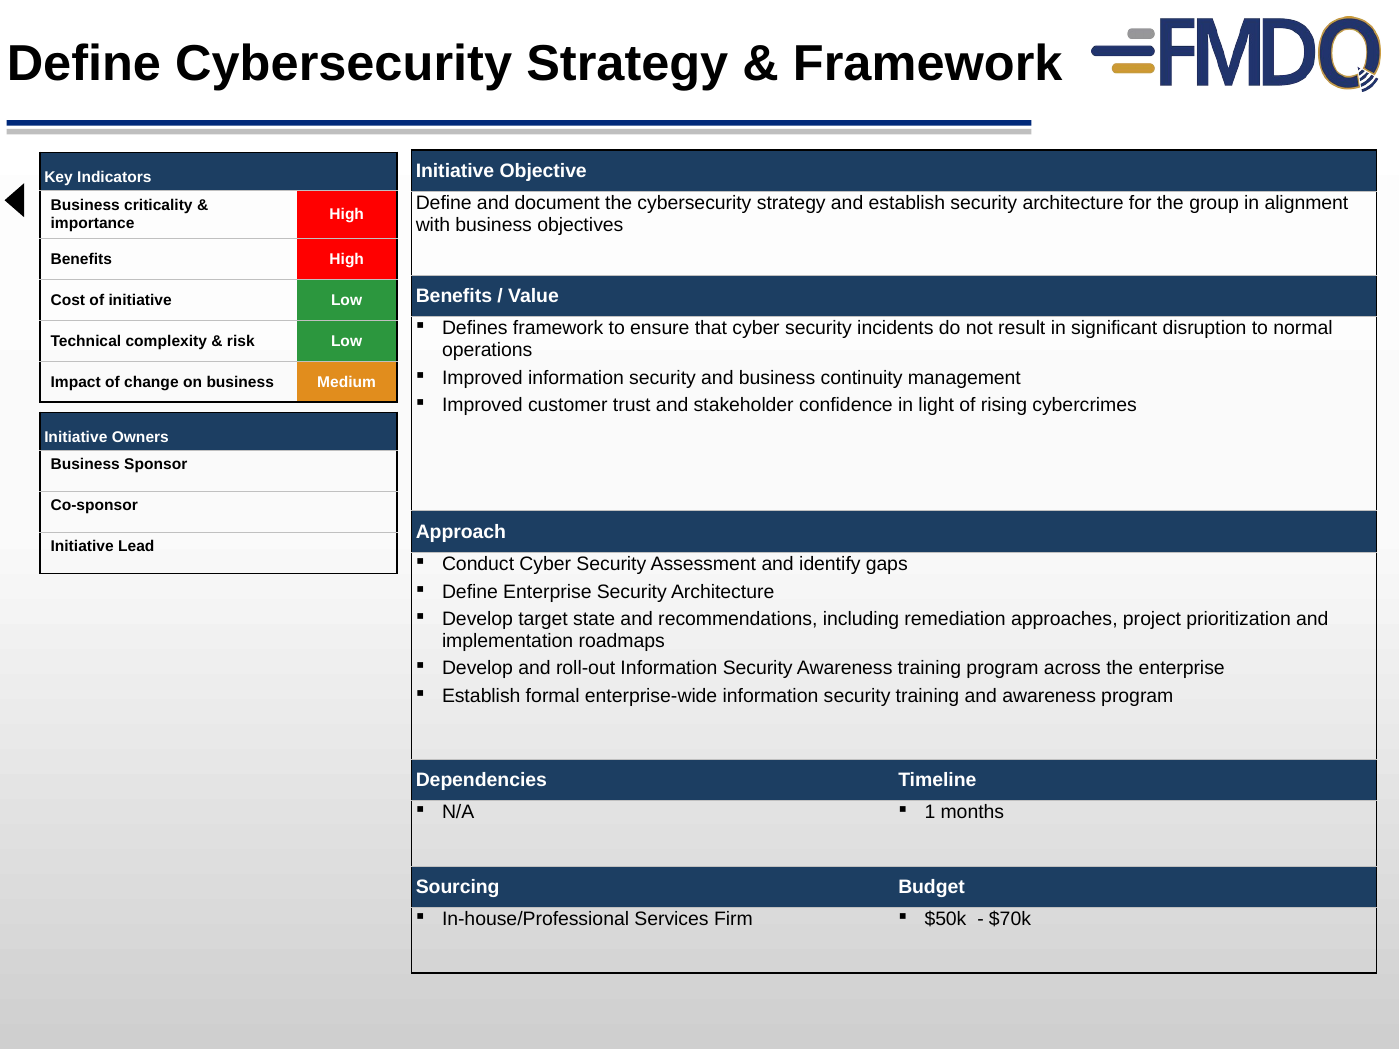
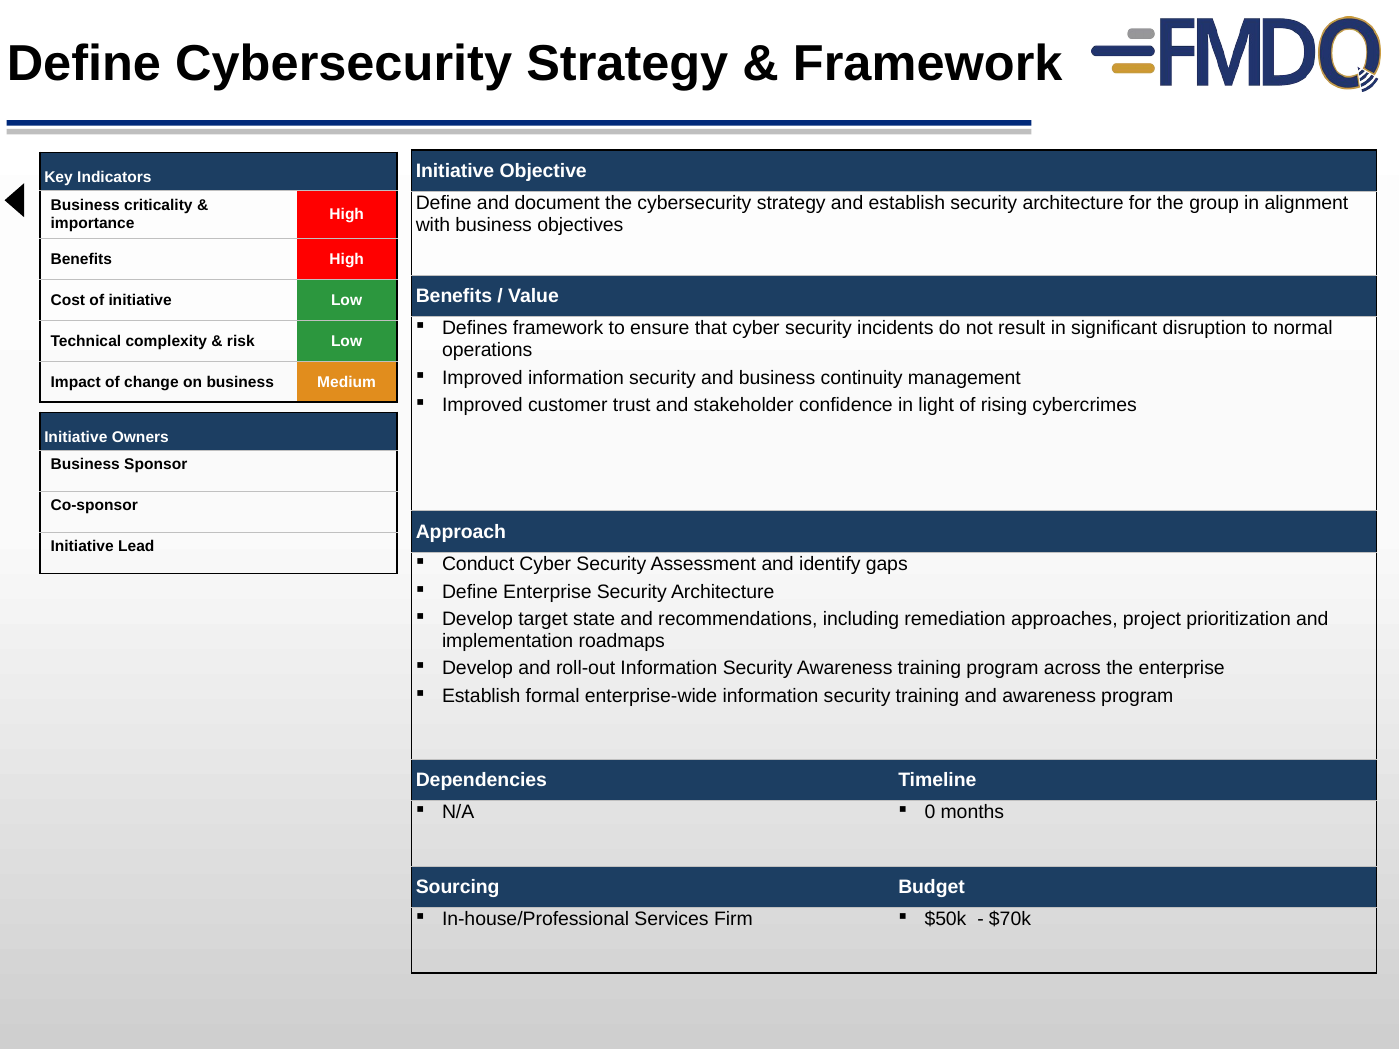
1: 1 -> 0 (930, 813)
